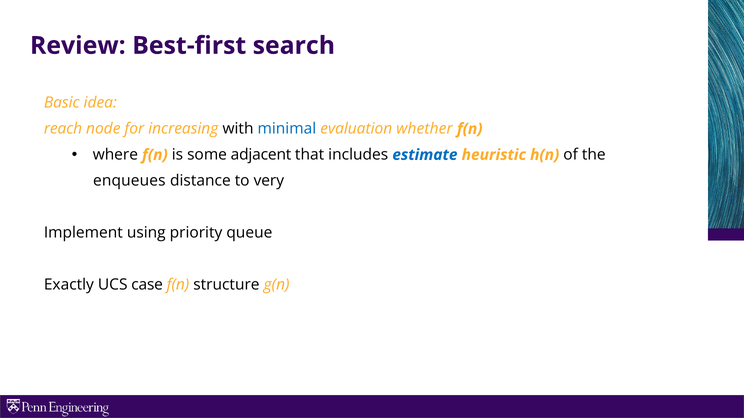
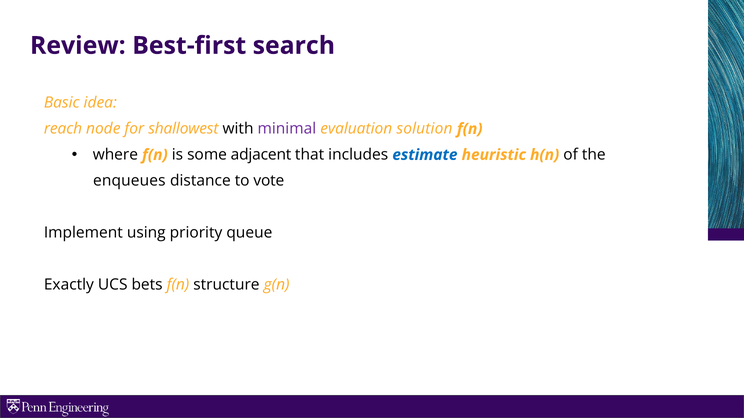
increasing: increasing -> shallowest (183, 129)
minimal colour: blue -> purple (287, 129)
whether: whether -> solution (424, 129)
very: very -> vote (269, 181)
case: case -> bets (147, 285)
